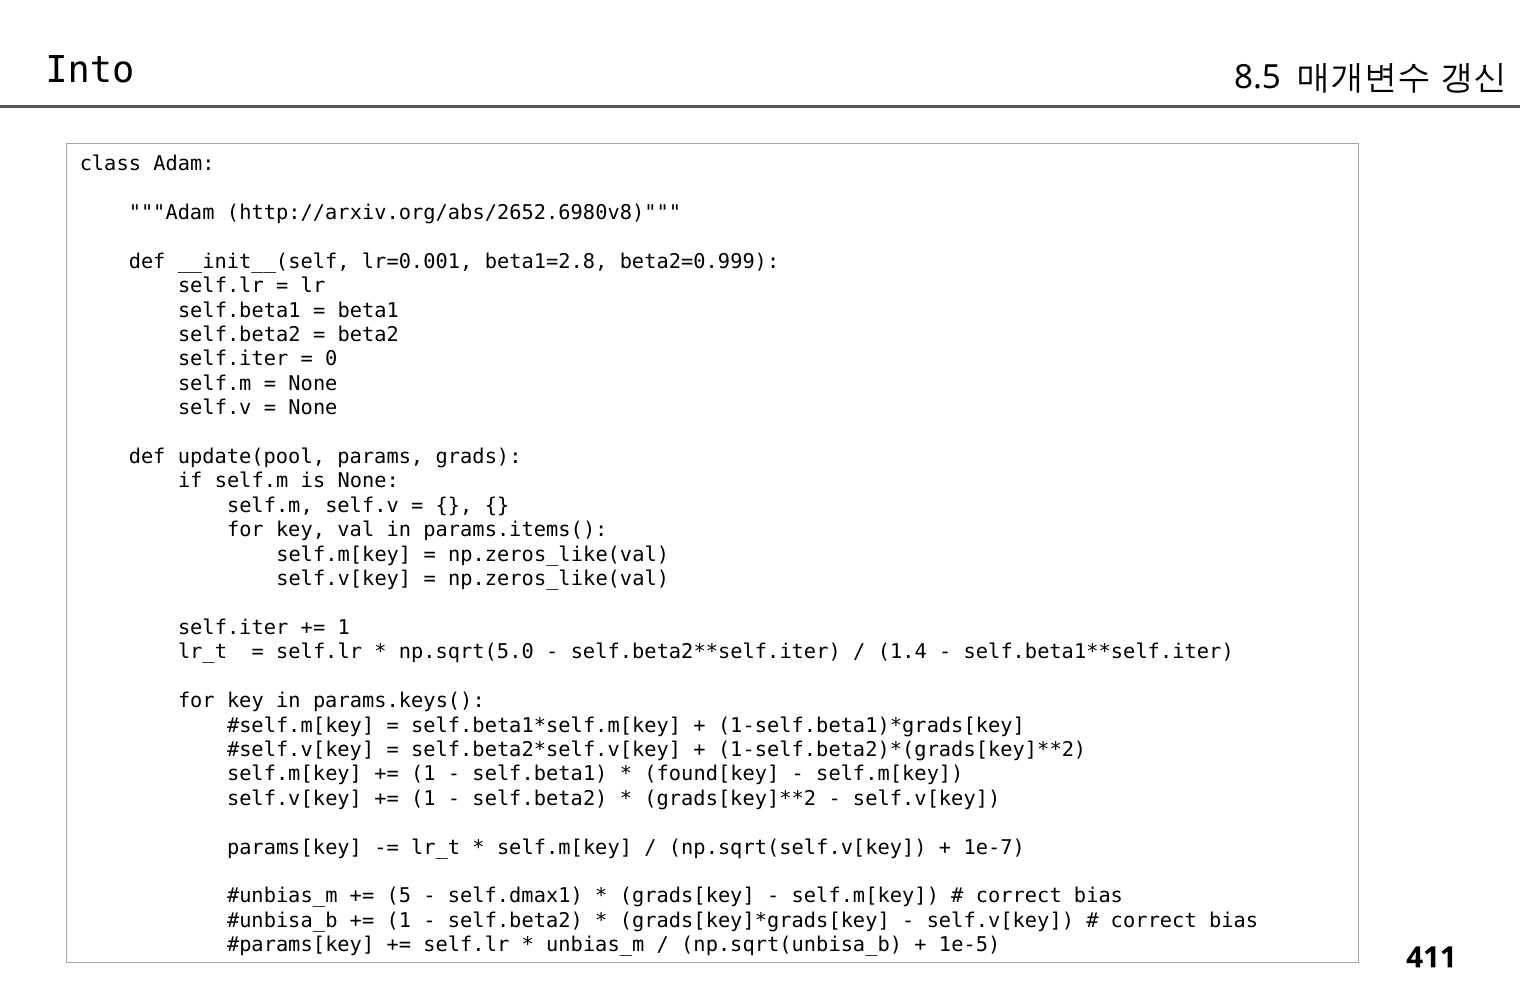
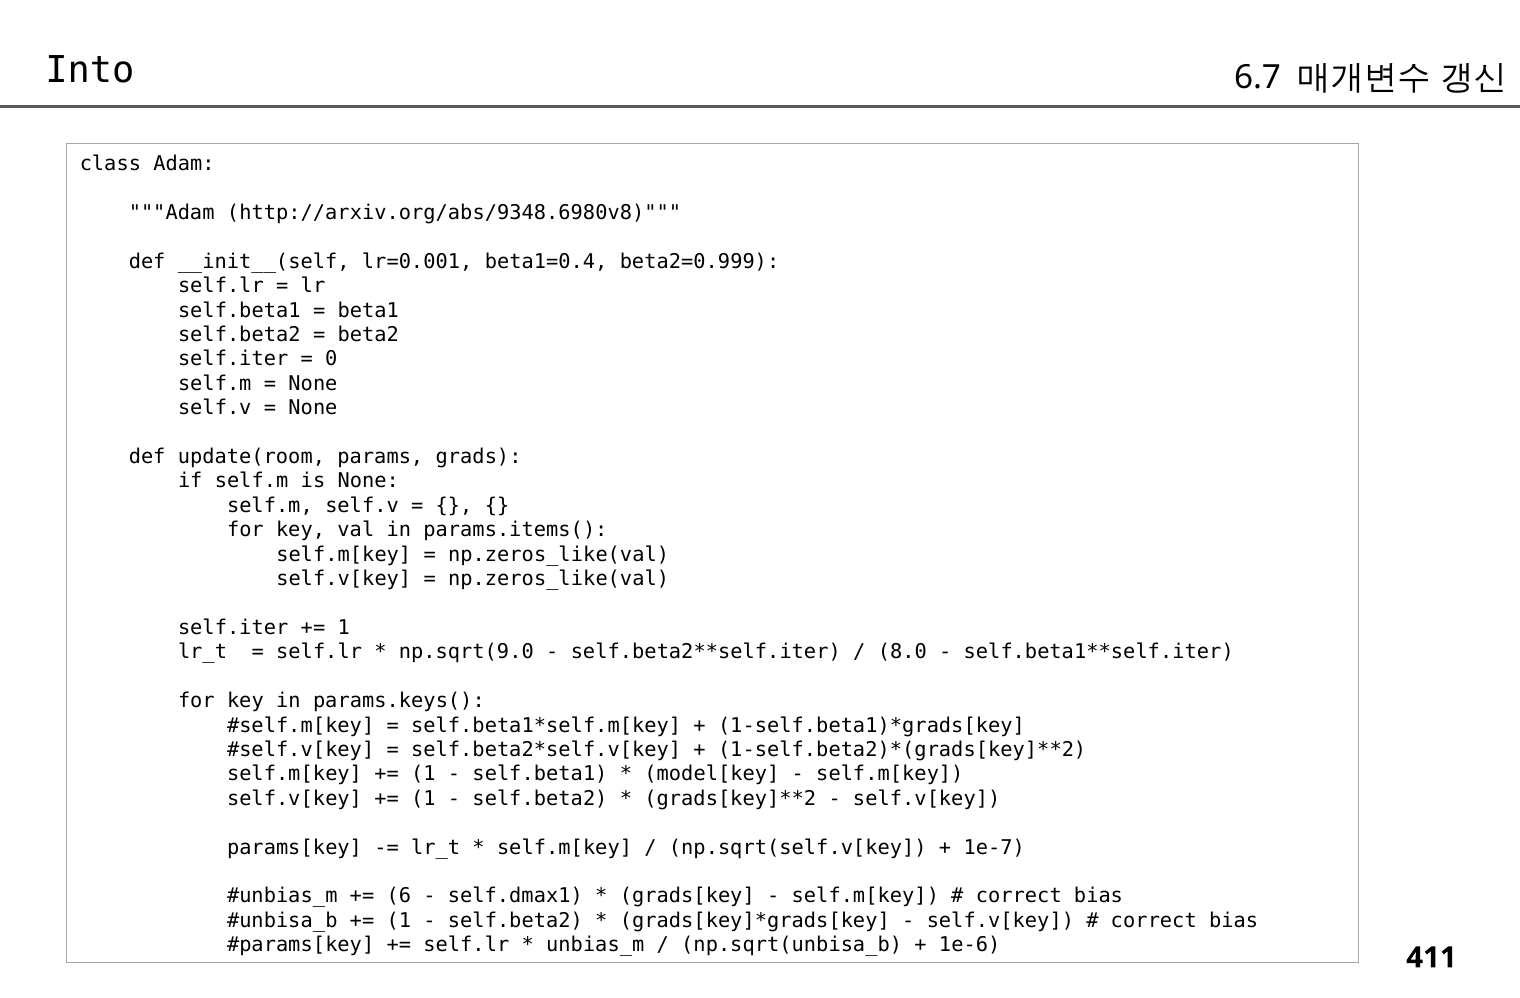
8.5: 8.5 -> 6.7 (1258, 78)
http://arxiv.org/abs/2652.6980v8: http://arxiv.org/abs/2652.6980v8 -> http://arxiv.org/abs/9348.6980v8 (454, 213)
beta1=2.8: beta1=2.8 -> beta1=0.4 (546, 262)
update(pool: update(pool -> update(room (251, 457)
np.sqrt(5.0: np.sqrt(5.0 -> np.sqrt(9.0 (466, 652)
1.4: 1.4 -> 8.0 (902, 652)
found[key: found[key -> model[key (712, 774)
5: 5 -> 6 (399, 897)
1e-5: 1e-5 -> 1e-6 (970, 945)
